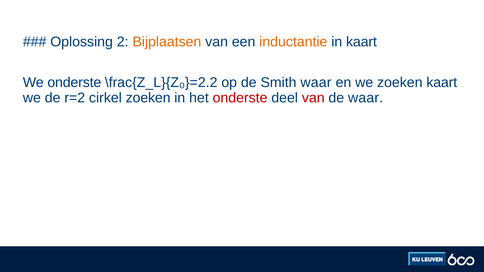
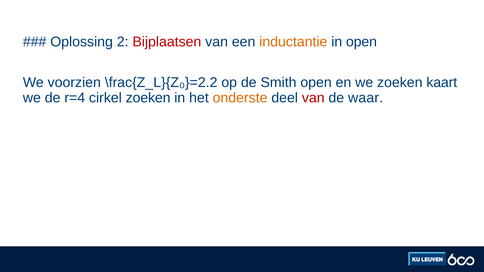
Bijplaatsen colour: orange -> red (167, 42)
in kaart: kaart -> open (361, 42)
We onderste: onderste -> voorzien (74, 83)
Smith waar: waar -> open (316, 83)
r=2: r=2 -> r=4 (75, 98)
onderste colour: red -> orange (240, 98)
